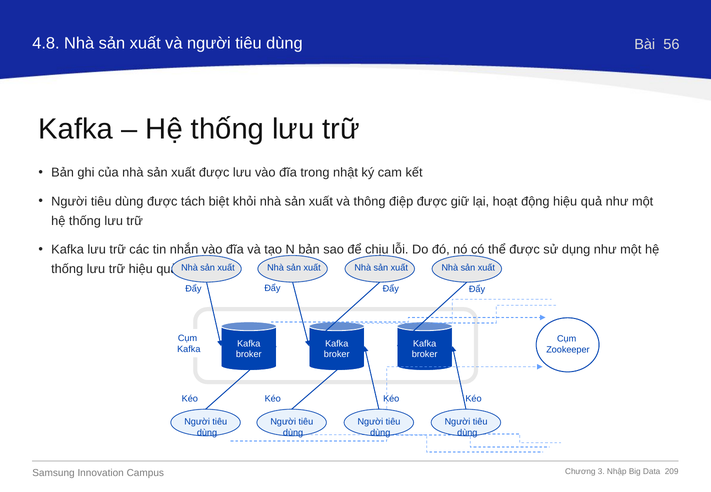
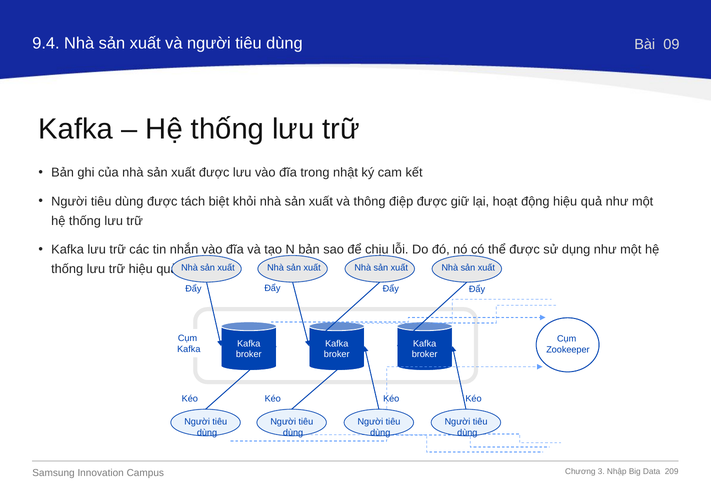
4.8: 4.8 -> 9.4 (46, 43)
56: 56 -> 09 (671, 44)
